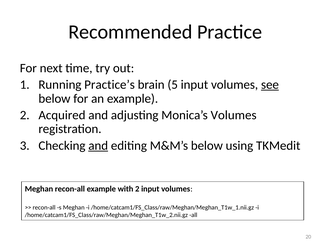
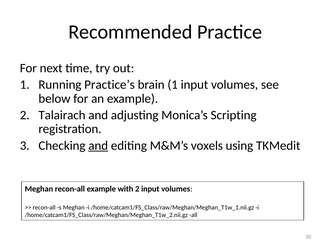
brain 5: 5 -> 1 (173, 85)
see underline: present -> none (270, 85)
Acquired: Acquired -> Talairach (62, 115)
Monica’s Volumes: Volumes -> Scripting (234, 115)
M&M’s below: below -> voxels (207, 146)
